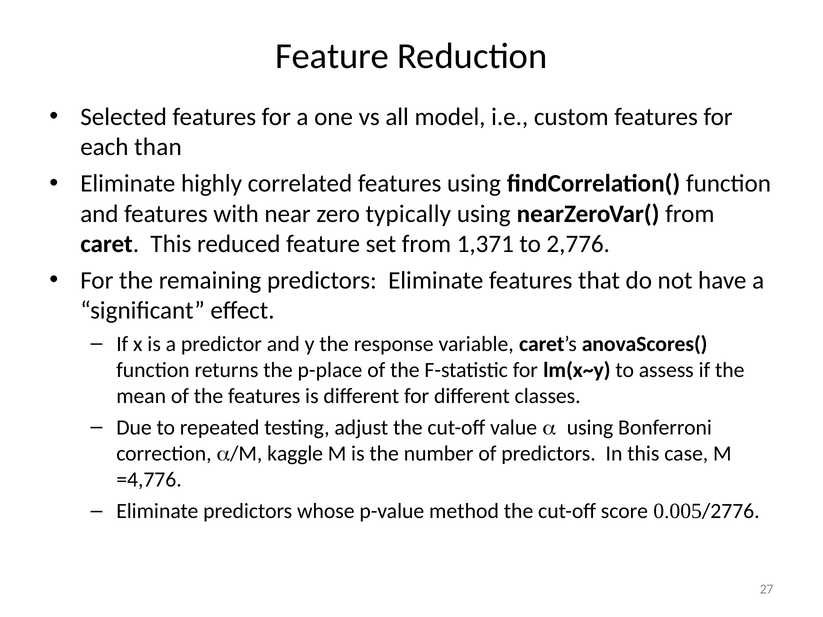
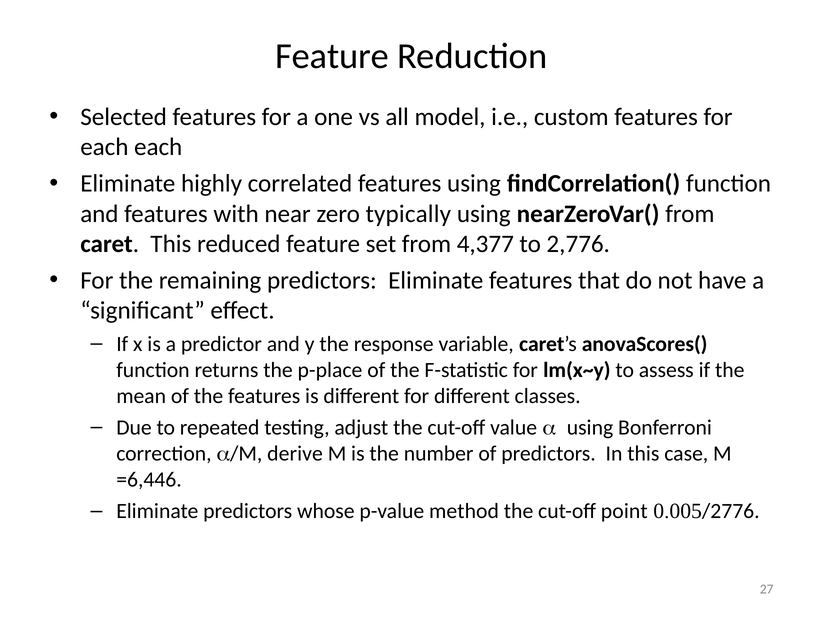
each than: than -> each (158, 147)
1,371: 1,371 -> 4,377 (485, 244)
kaggle: kaggle -> derive (295, 454)
=4,776: =4,776 -> =6,446 (149, 480)
score: score -> point (624, 511)
